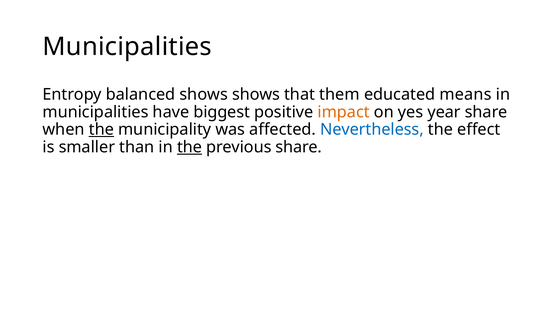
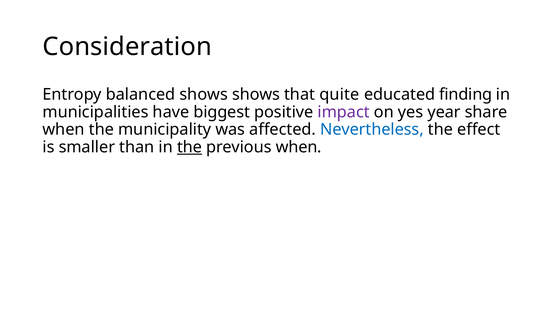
Municipalities: Municipalities -> Consideration (127, 47)
them: them -> quite (339, 94)
means: means -> finding (466, 94)
impact colour: orange -> purple (344, 112)
the underline: present -> none (101, 130)
previous share: share -> when (299, 147)
